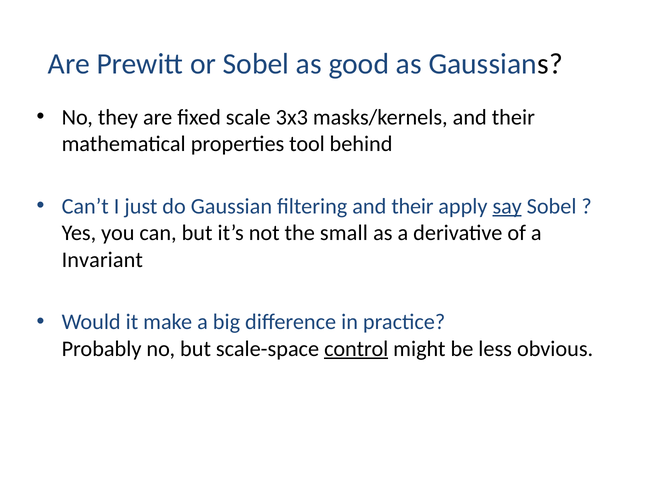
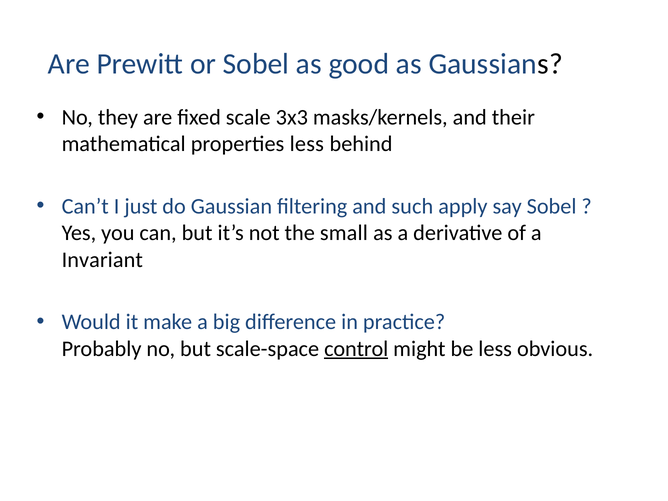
properties tool: tool -> less (307, 144)
filtering and their: their -> such (412, 206)
say underline: present -> none (507, 206)
